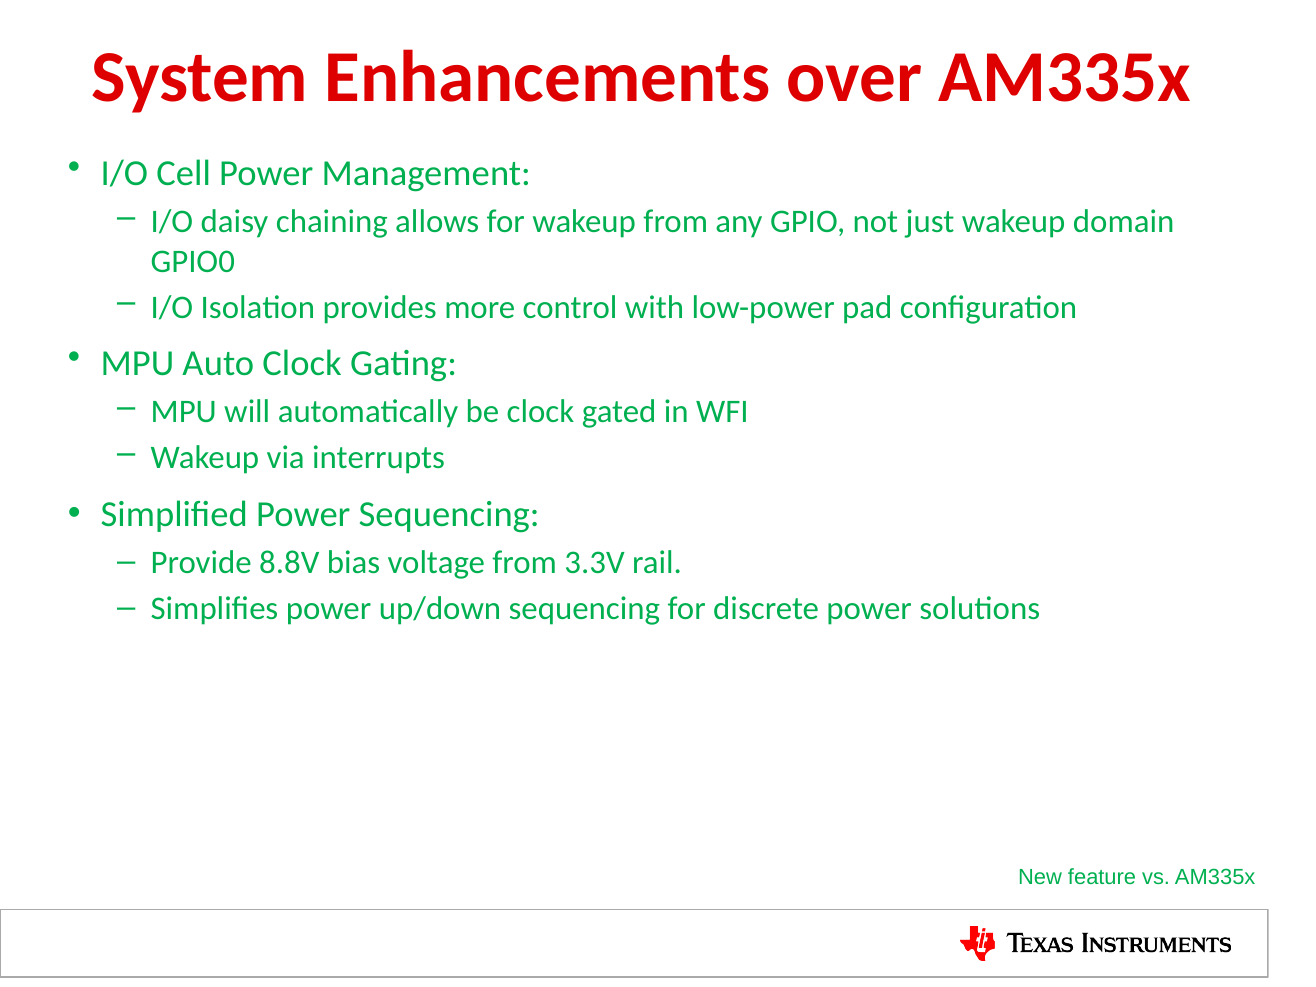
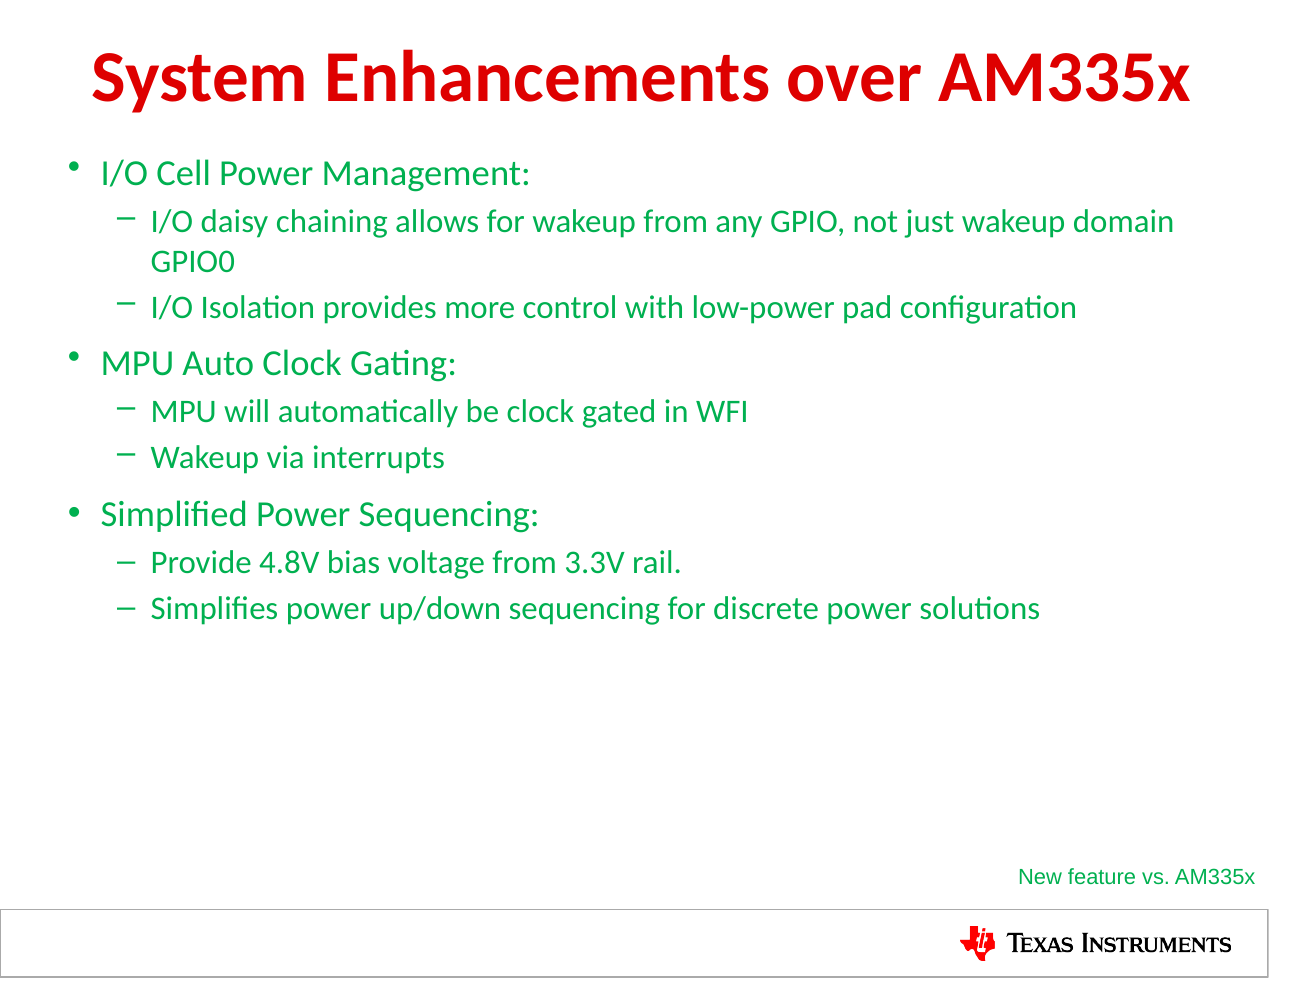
8.8V: 8.8V -> 4.8V (289, 562)
